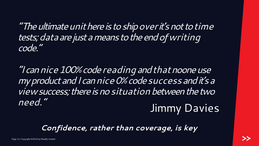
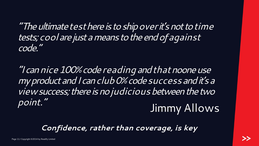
unit: unit -> test (77, 26)
data: data -> cool (49, 37)
writing: writing -> against (184, 37)
and I can nice: nice -> club (105, 80)
situation: situation -> judicious (130, 91)
need: need -> point (32, 102)
Davies: Davies -> Allows (202, 108)
